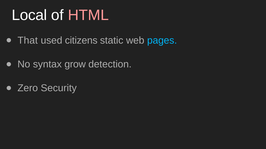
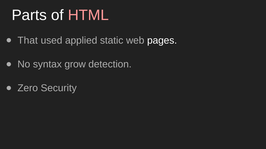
Local: Local -> Parts (29, 15)
citizens: citizens -> applied (81, 41)
pages colour: light blue -> white (162, 41)
